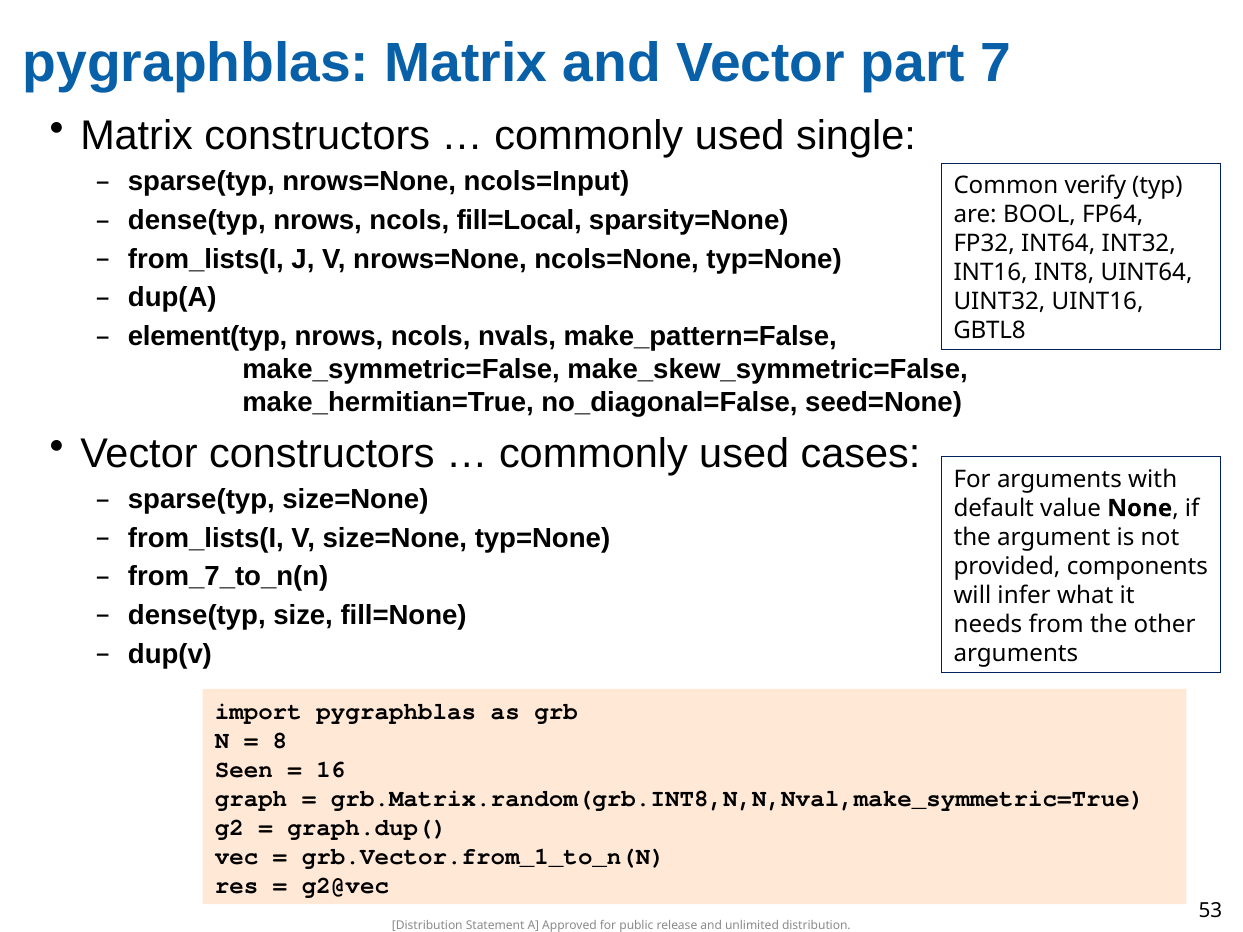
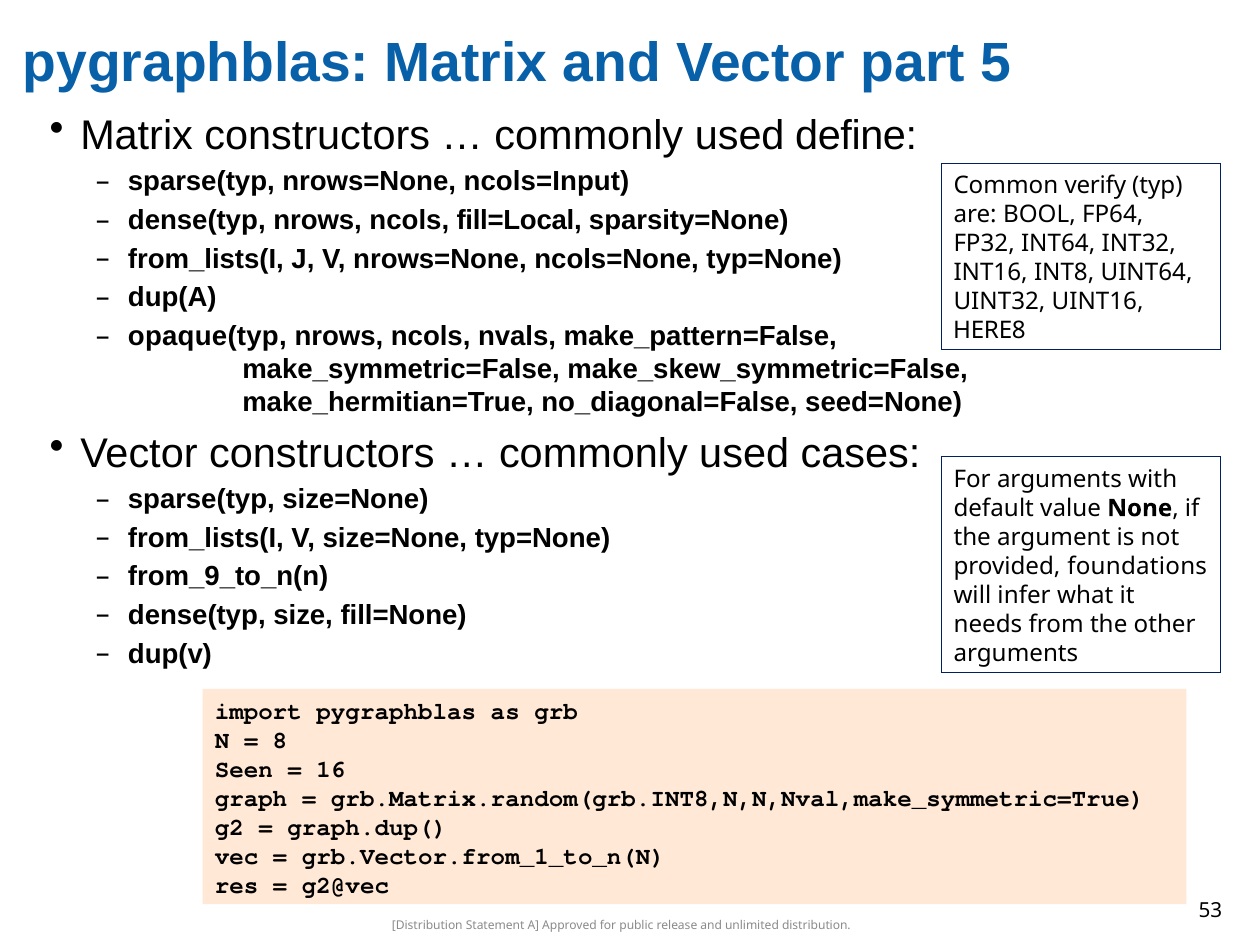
7: 7 -> 5 (996, 63)
single: single -> define (856, 136)
GBTL8: GBTL8 -> HERE8 (989, 331)
element(typ: element(typ -> opaque(typ (207, 337)
components: components -> foundations (1137, 566)
from_7_to_n(n: from_7_to_n(n -> from_9_to_n(n (228, 577)
